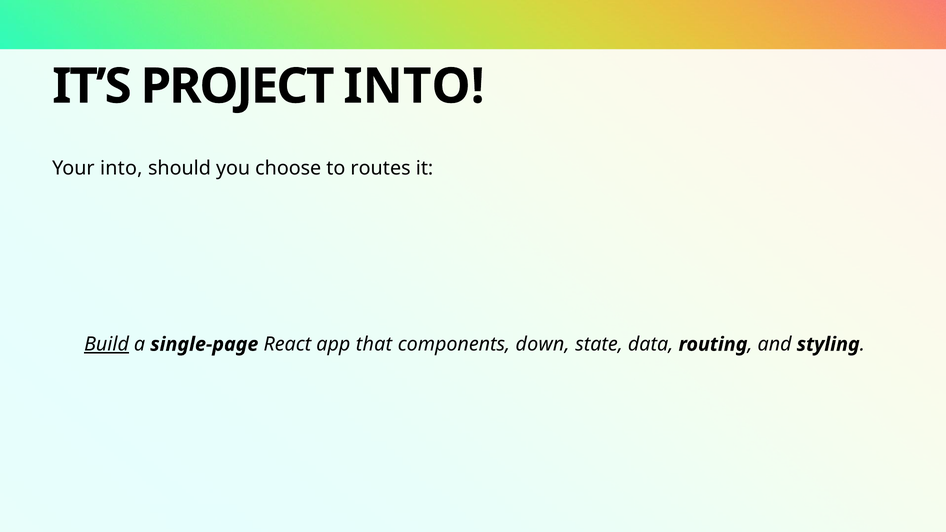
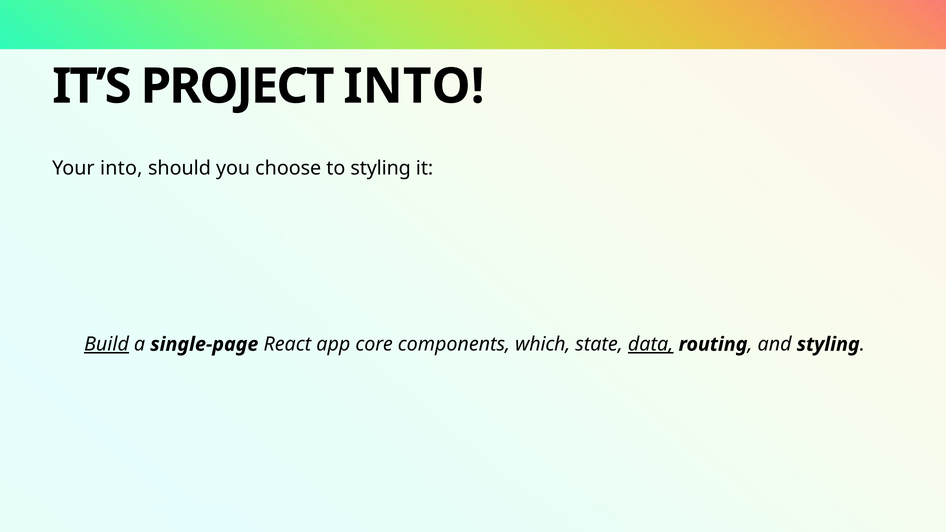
to routes: routes -> styling (381, 168)
that: that -> core (374, 344)
down: down -> which (543, 344)
data underline: none -> present (651, 344)
